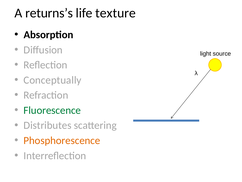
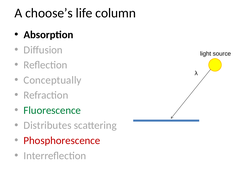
returns’s: returns’s -> choose’s (49, 13)
texture: texture -> column (116, 13)
Phosphorescence colour: orange -> red (62, 140)
